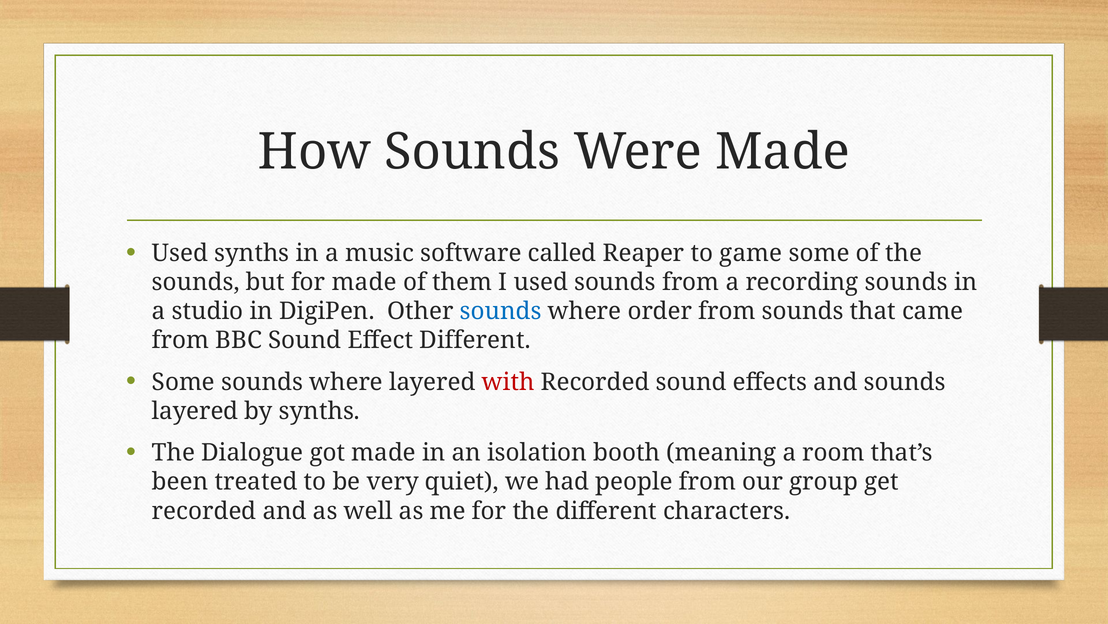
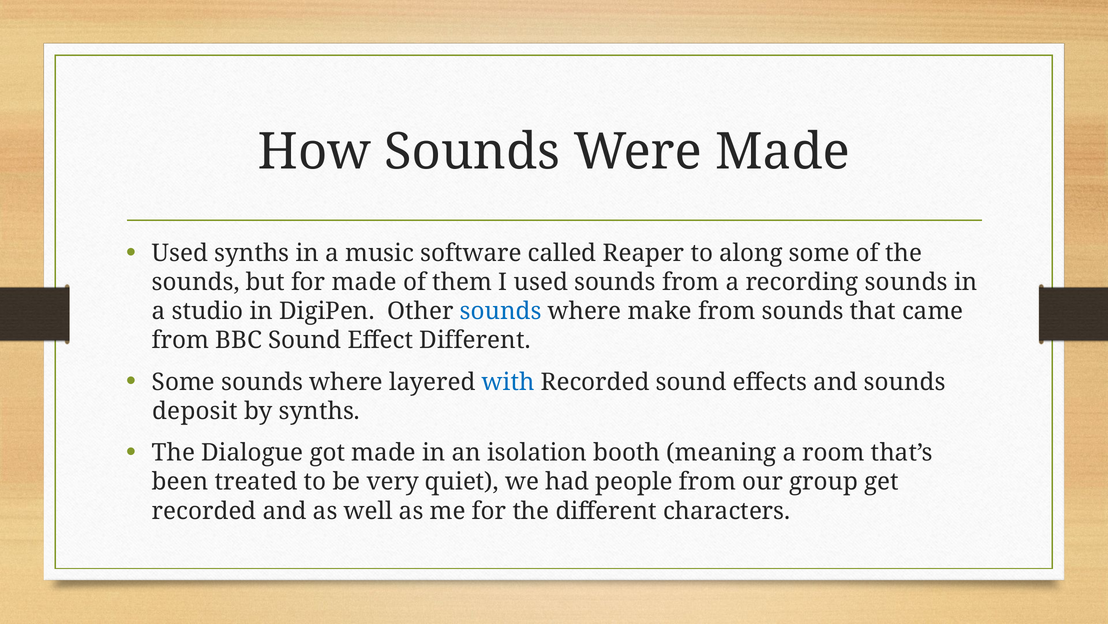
game: game -> along (751, 253)
order: order -> make (660, 311)
with colour: red -> blue (508, 382)
layered: layered -> deposit (195, 411)
